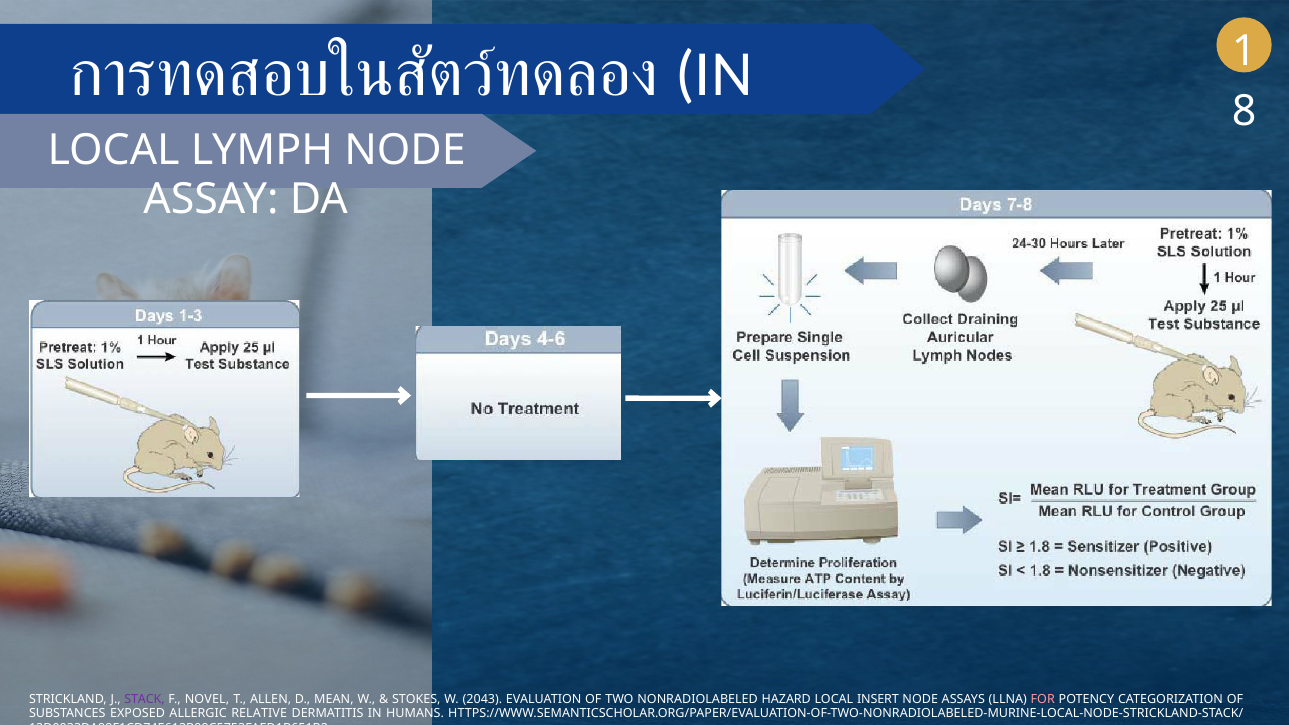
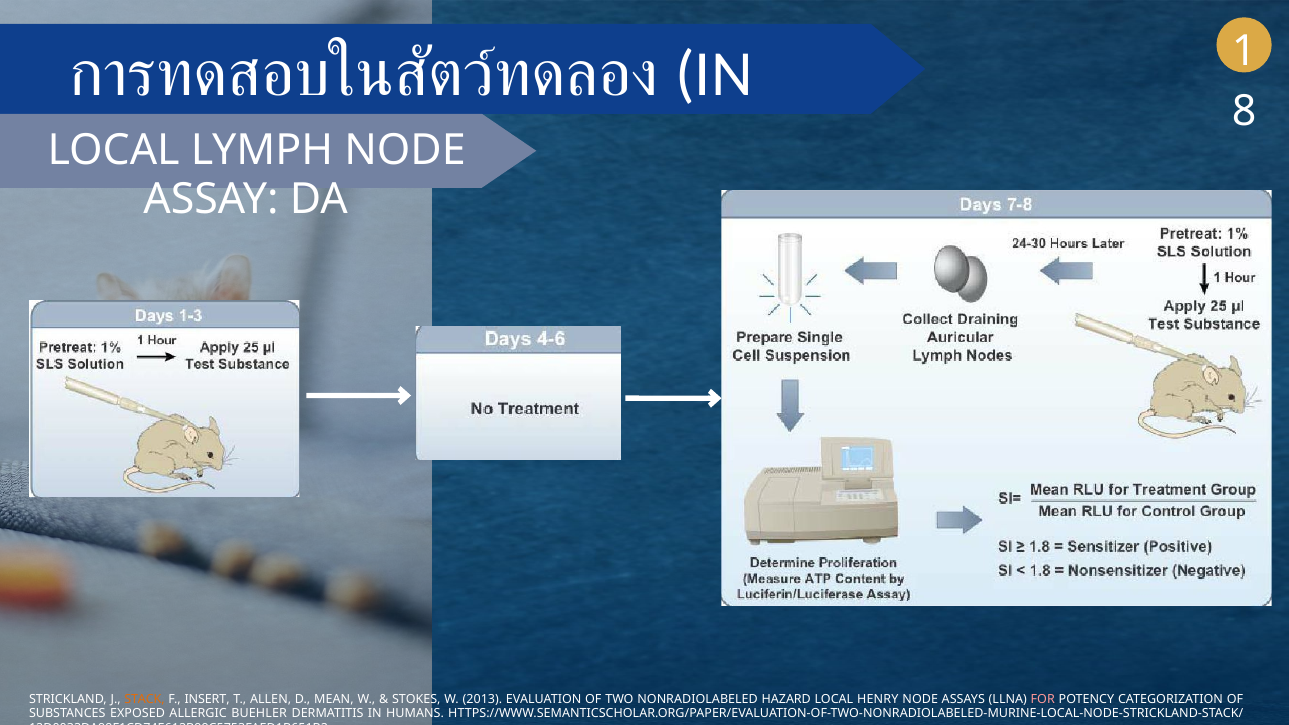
STACK colour: purple -> orange (145, 700)
NOVEL: NOVEL -> INSERT (207, 700)
2043: 2043 -> 2013 (482, 700)
INSERT: INSERT -> HENRY (878, 700)
RELATIVE: RELATIVE -> BUEHLER (259, 714)
